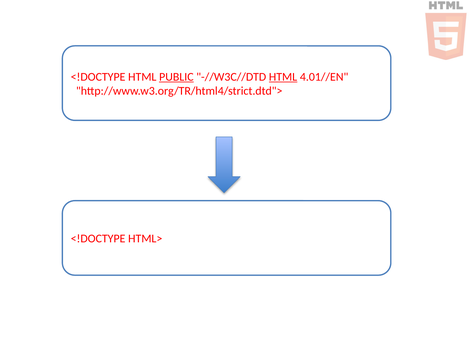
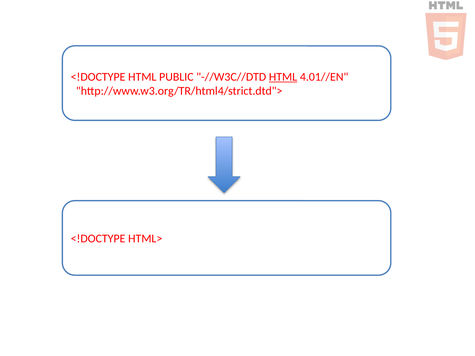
PUBLIC underline: present -> none (176, 77)
